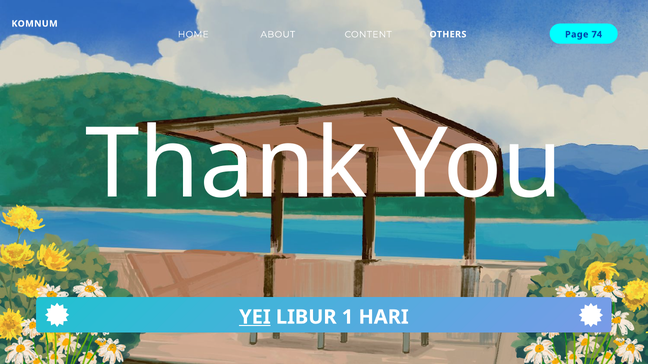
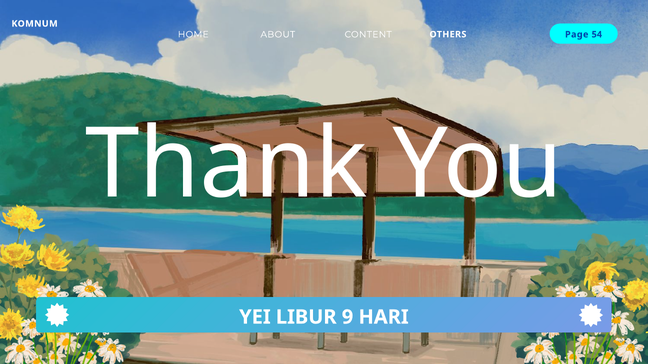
74: 74 -> 54 (597, 34)
YEI underline: present -> none (255, 317)
1: 1 -> 9 (348, 317)
